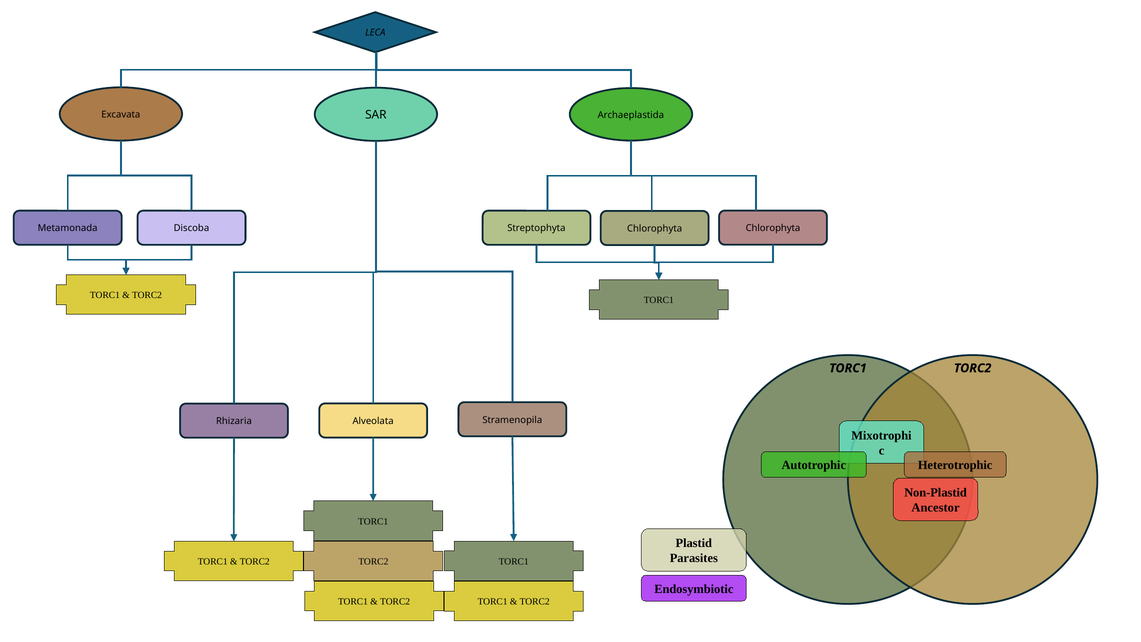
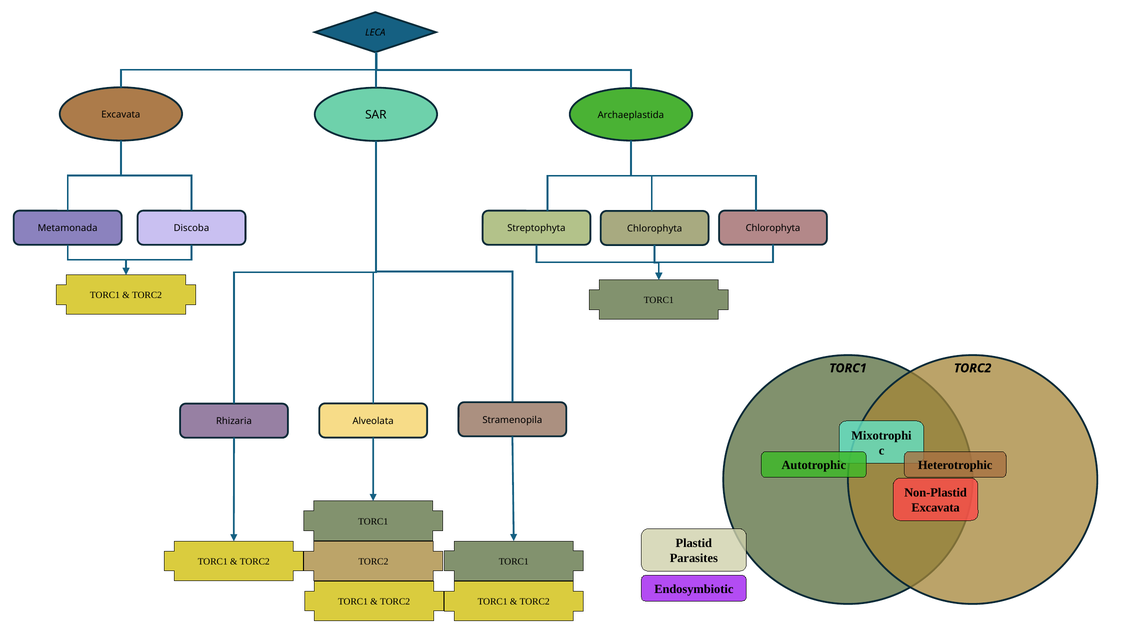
Ancestor: Ancestor -> Excavata (936, 507)
